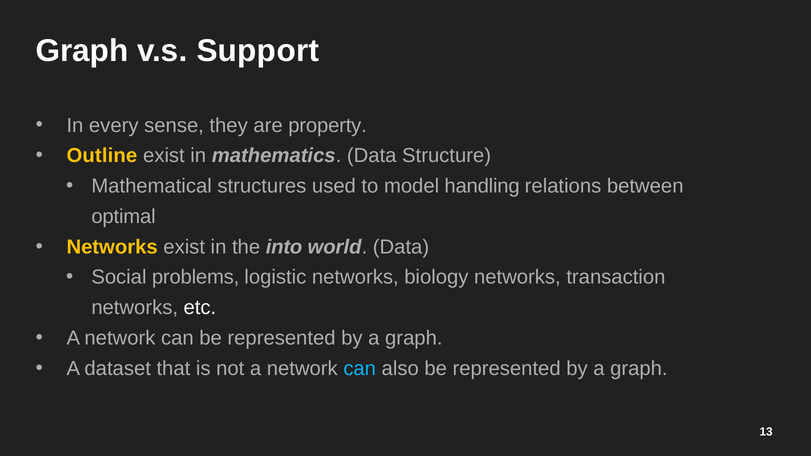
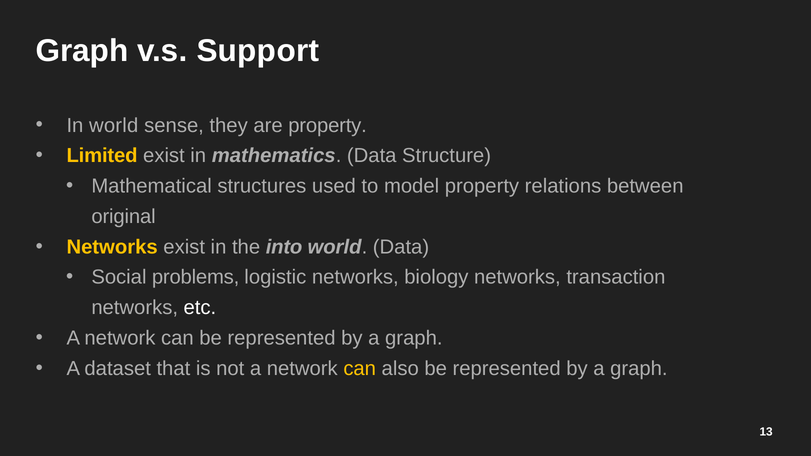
In every: every -> world (114, 125)
Outline: Outline -> Limited (102, 156)
model handling: handling -> property (482, 186)
optimal: optimal -> original (124, 217)
can colour: light blue -> yellow (360, 369)
